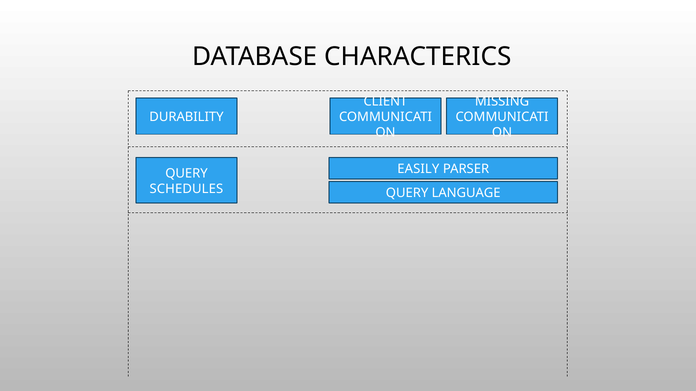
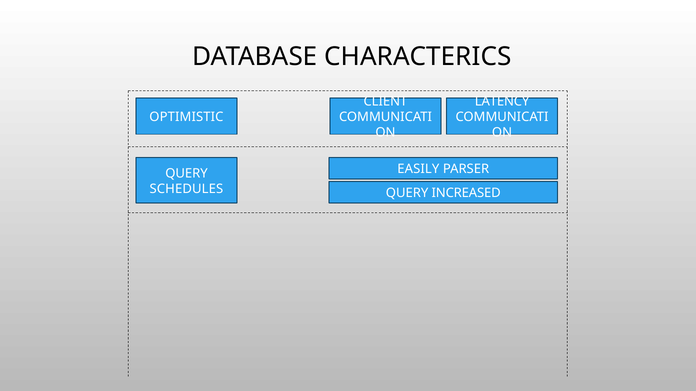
MISSING: MISSING -> LATENCY (502, 102)
DURABILITY: DURABILITY -> OPTIMISTIC (186, 117)
LANGUAGE: LANGUAGE -> INCREASED (466, 193)
